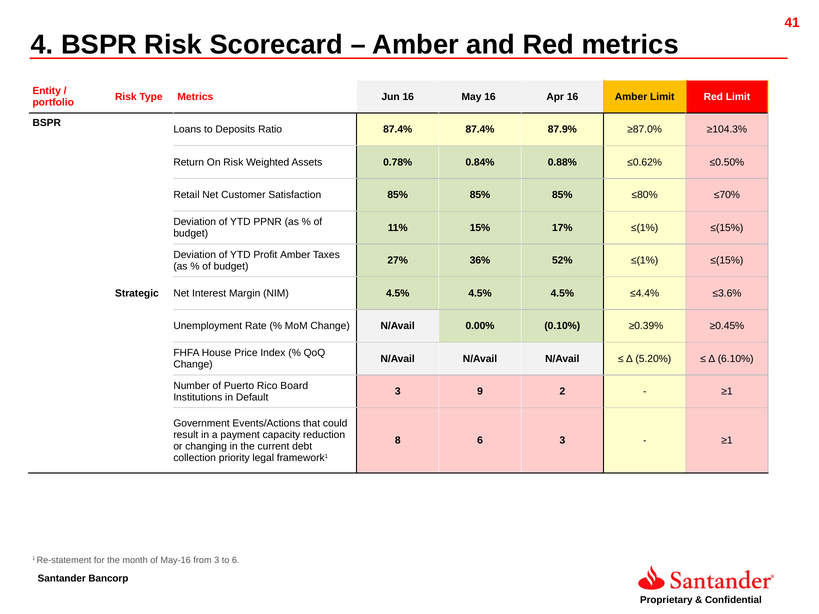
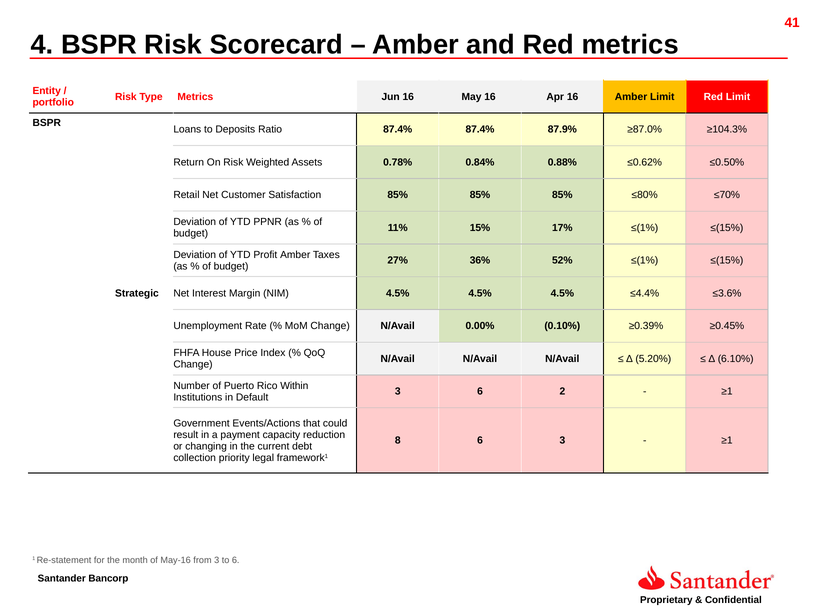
Board: Board -> Within (294, 386)
3 9: 9 -> 6 (480, 392)
